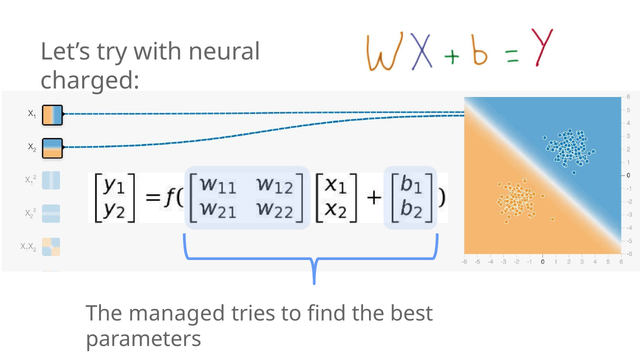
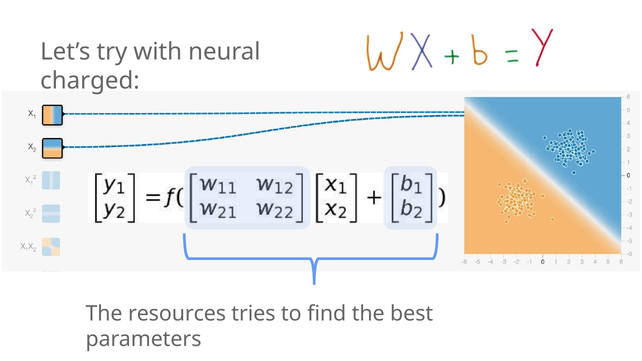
managed: managed -> resources (177, 314)
